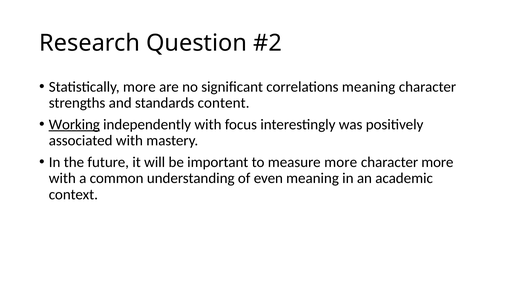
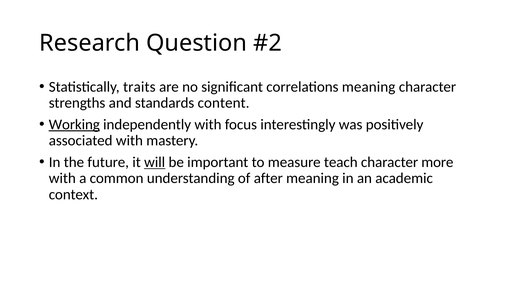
Statistically more: more -> traits (139, 87)
will underline: none -> present (155, 162)
measure more: more -> teach (341, 162)
even: even -> after (268, 178)
